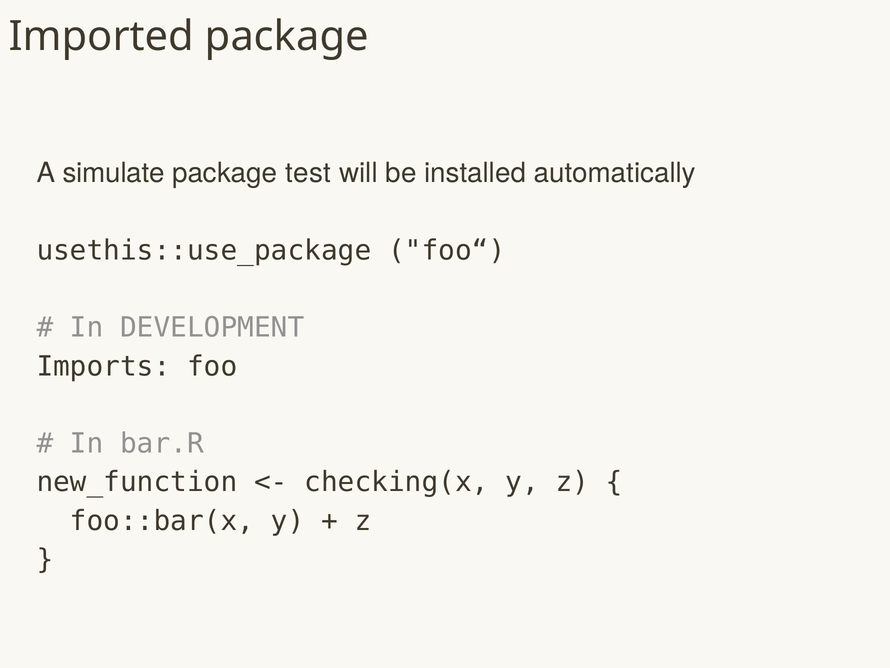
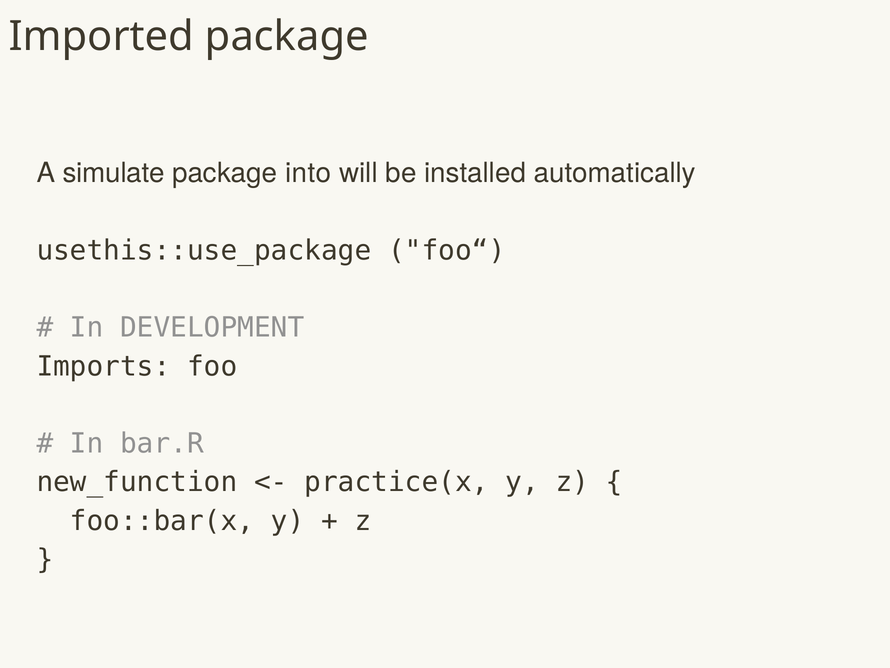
test: test -> into (308, 173)
checking(x: checking(x -> practice(x (396, 482)
